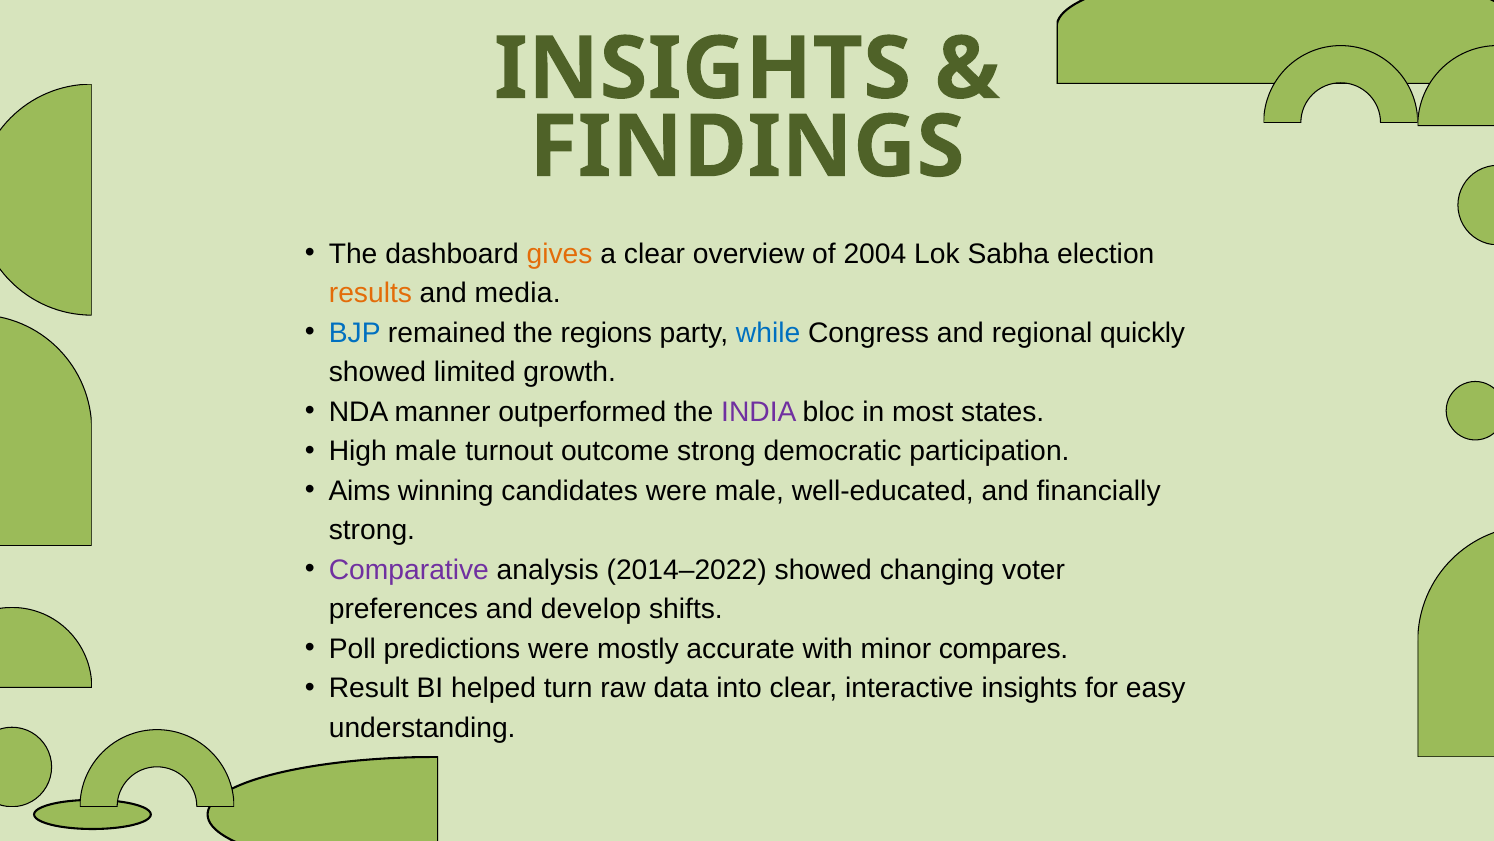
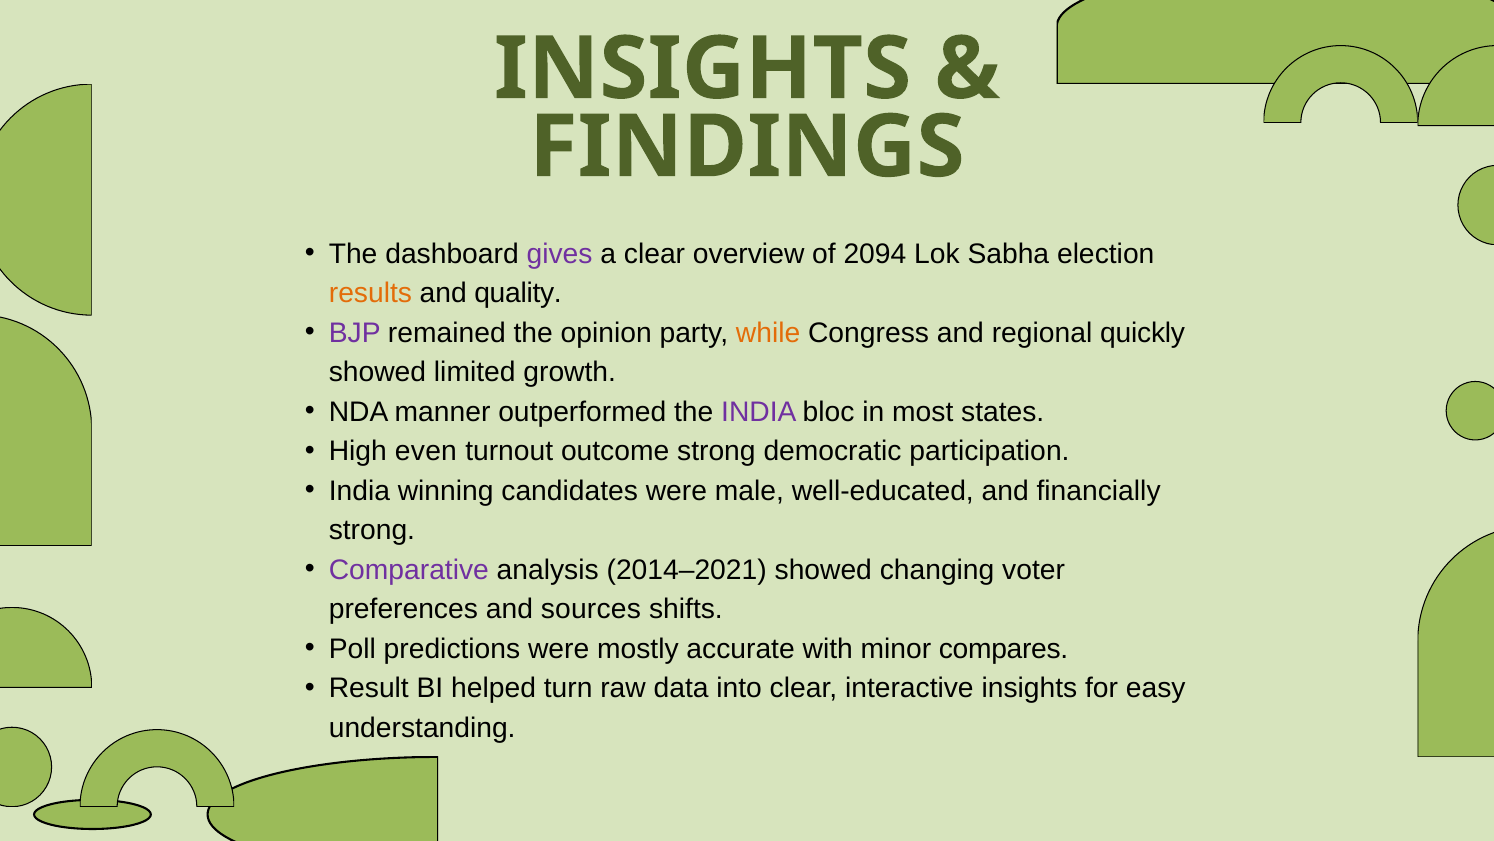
gives colour: orange -> purple (560, 254)
2004: 2004 -> 2094 (875, 254)
media: media -> quality (518, 293)
BJP colour: blue -> purple (355, 333)
regions: regions -> opinion (606, 333)
while colour: blue -> orange (768, 333)
High male: male -> even (426, 451)
Aims: Aims -> India (359, 491)
2014–2022: 2014–2022 -> 2014–2021 (687, 570)
develop: develop -> sources (591, 609)
